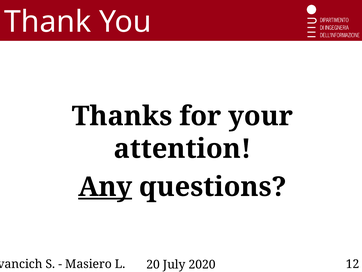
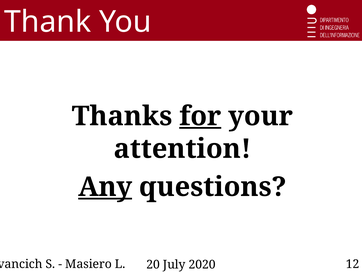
for underline: none -> present (200, 116)
